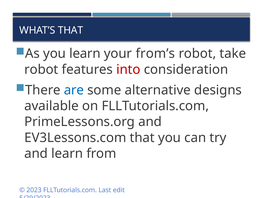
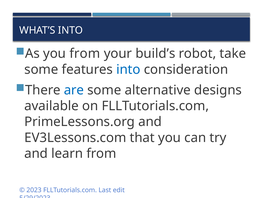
WHAT’S THAT: THAT -> INTO (70, 30)
you learn: learn -> from (85, 53)
from’s: from’s -> build’s (155, 53)
robot: robot -> some (41, 69)
into colour: red -> blue (128, 69)
